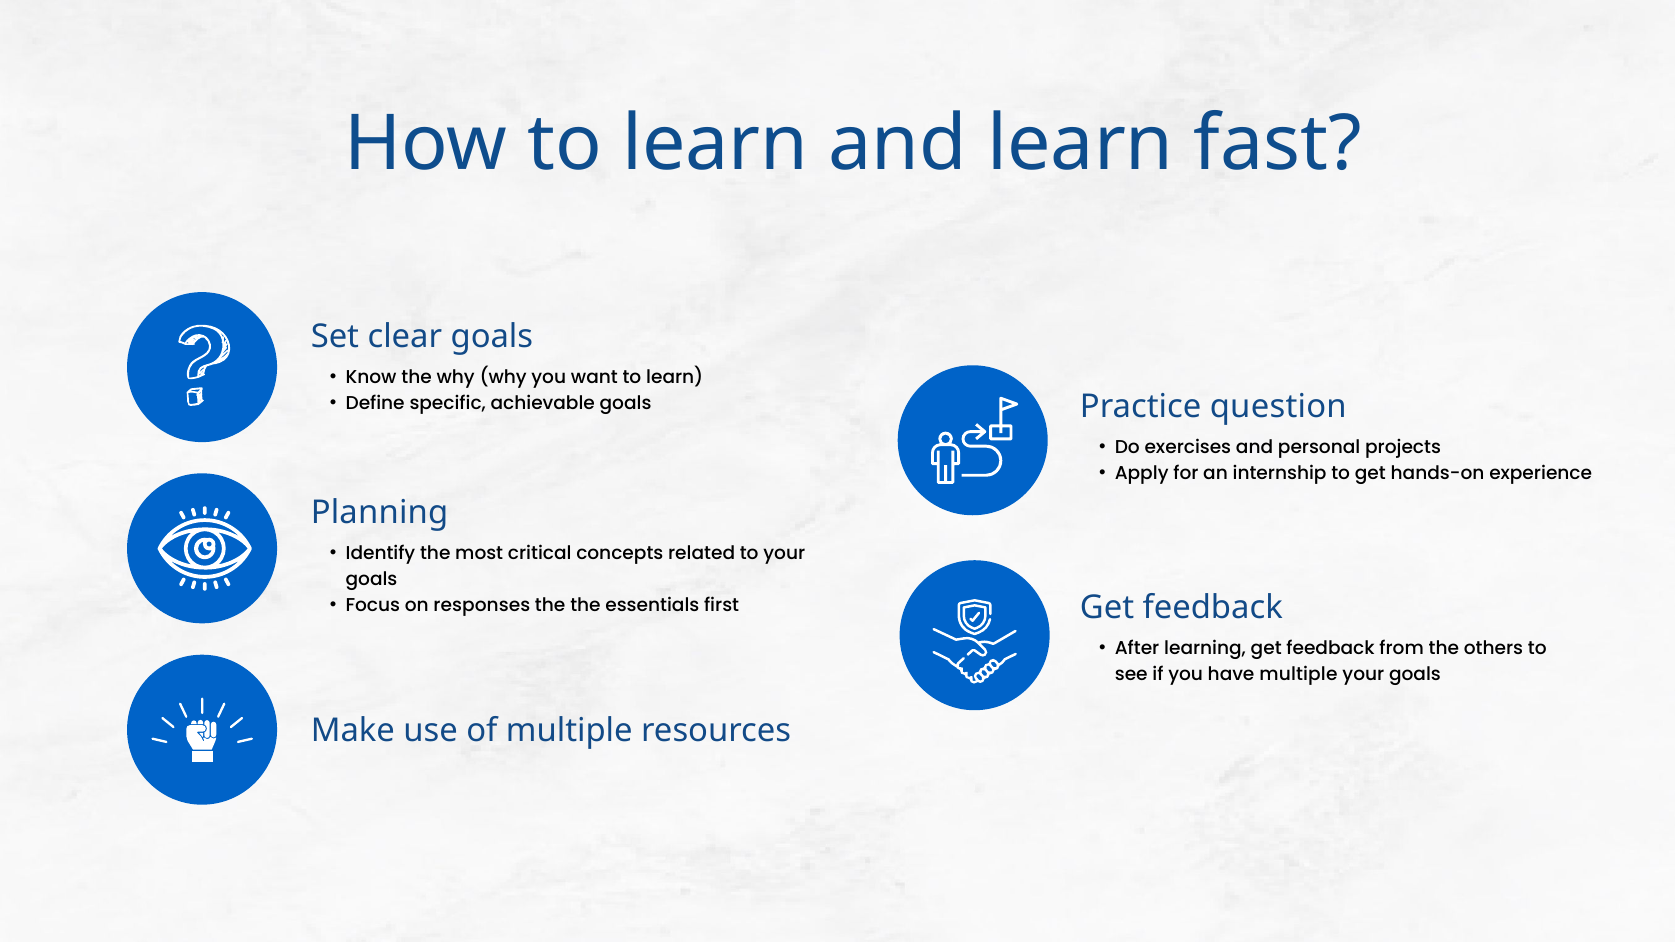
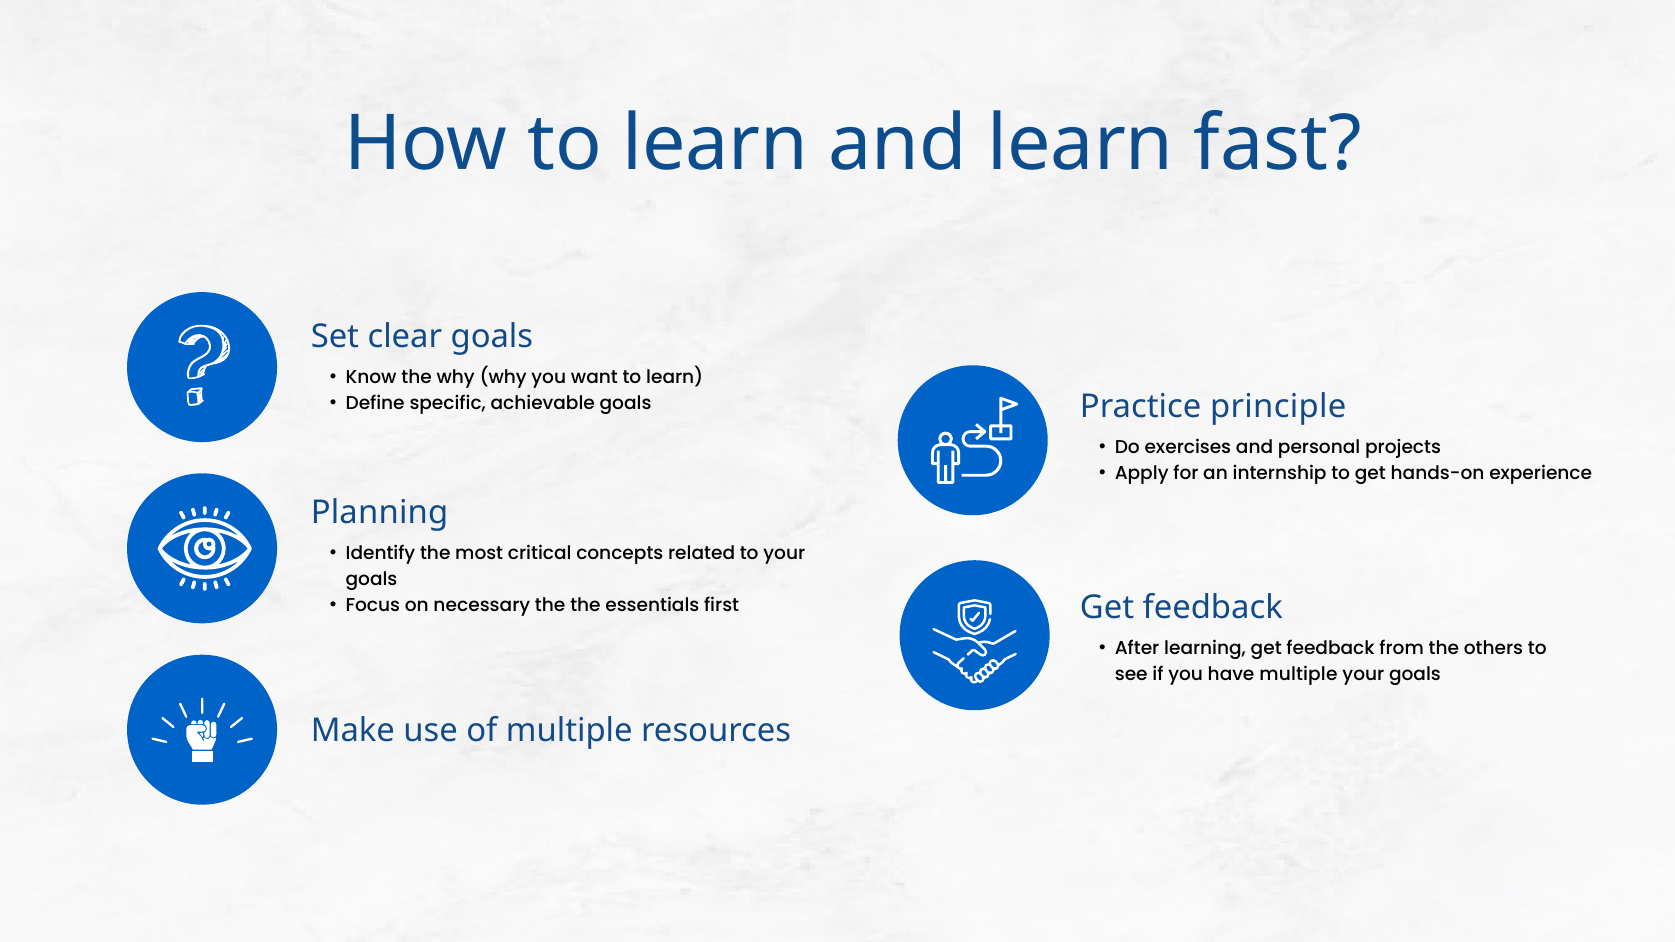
question: question -> principle (1278, 407)
responses: responses -> necessary (482, 606)
